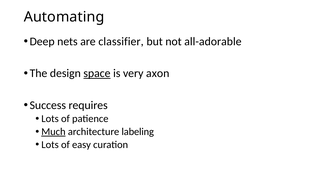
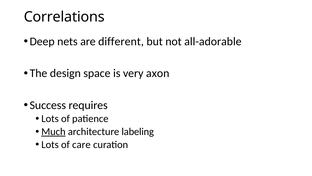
Automating: Automating -> Correlations (64, 17)
classifier: classifier -> different (121, 41)
space underline: present -> none (97, 73)
easy: easy -> care (81, 144)
